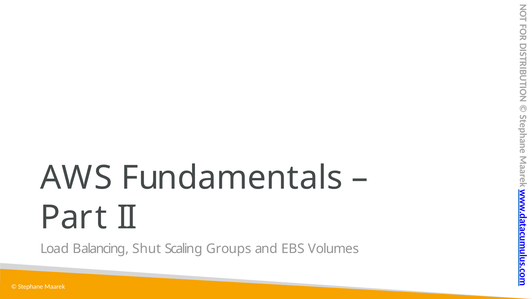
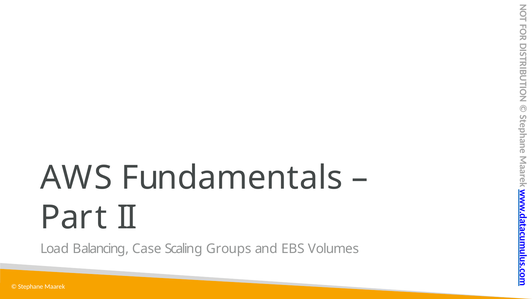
Shut: Shut -> Case (147, 249)
